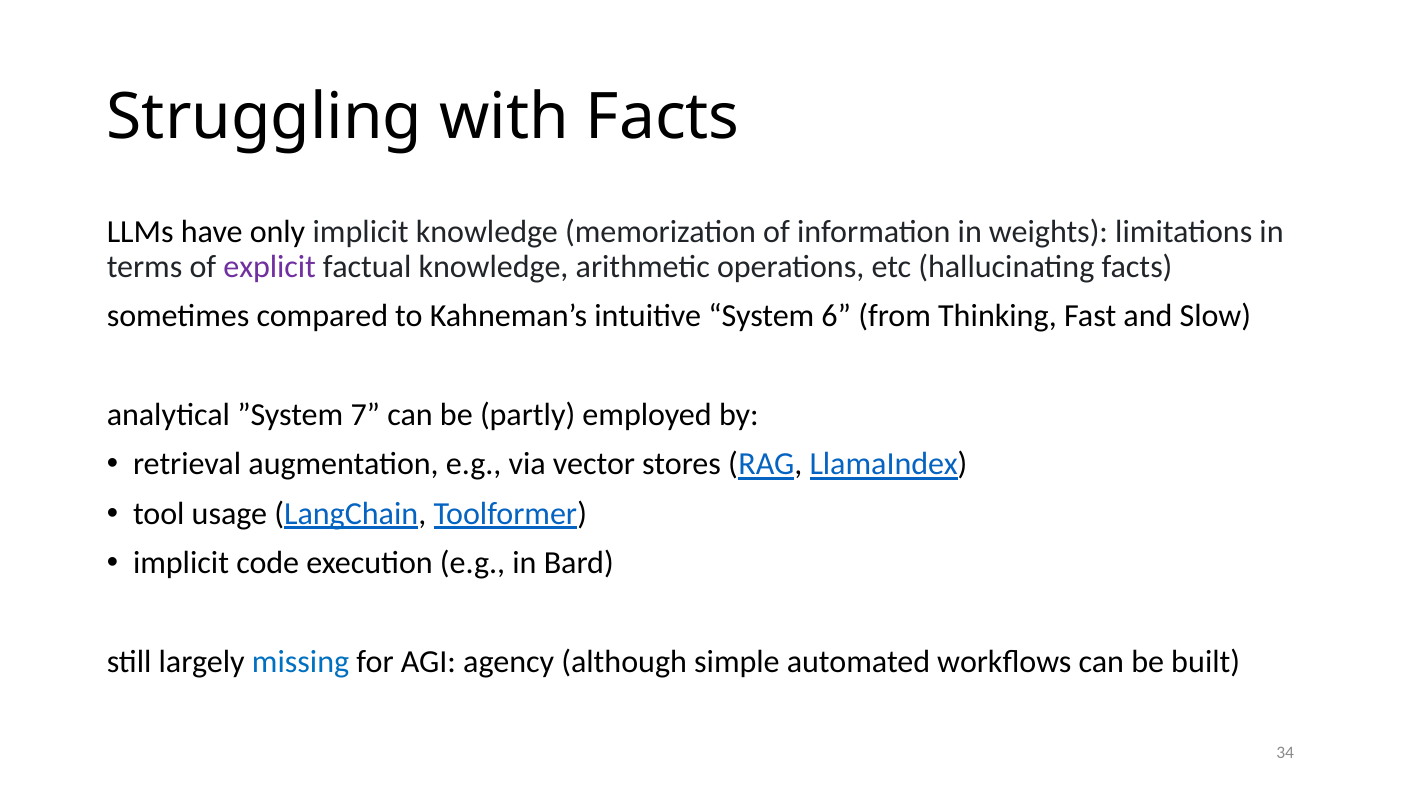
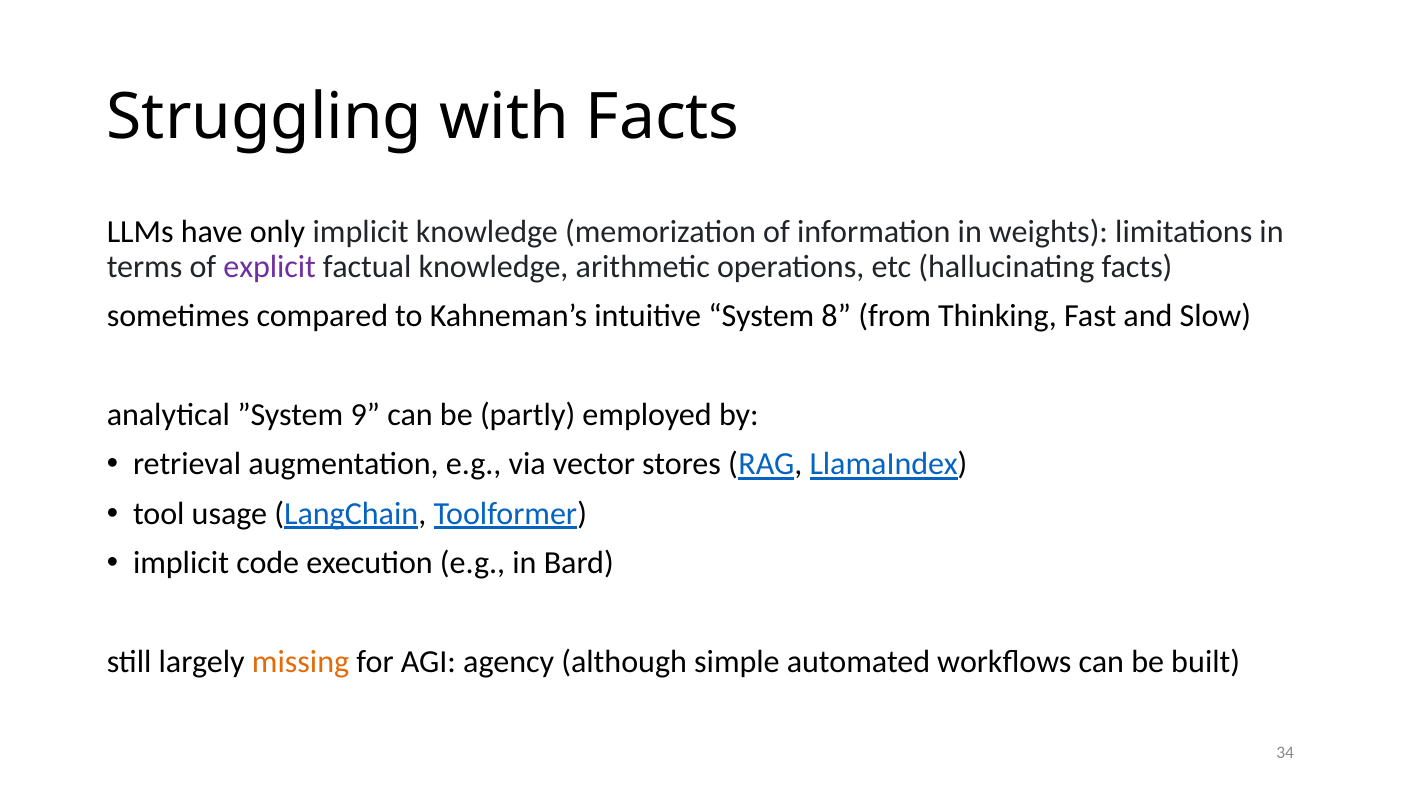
6: 6 -> 8 (836, 316)
7: 7 -> 9 (365, 415)
missing colour: blue -> orange (301, 662)
